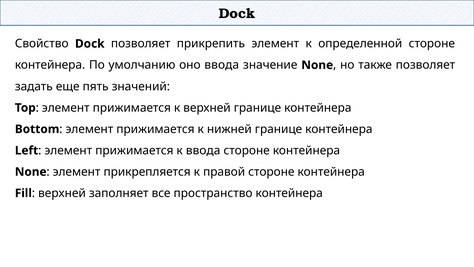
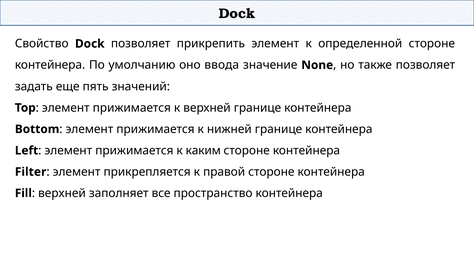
к ввода: ввода -> каким (203, 150)
None: None -> Filter (31, 172)
